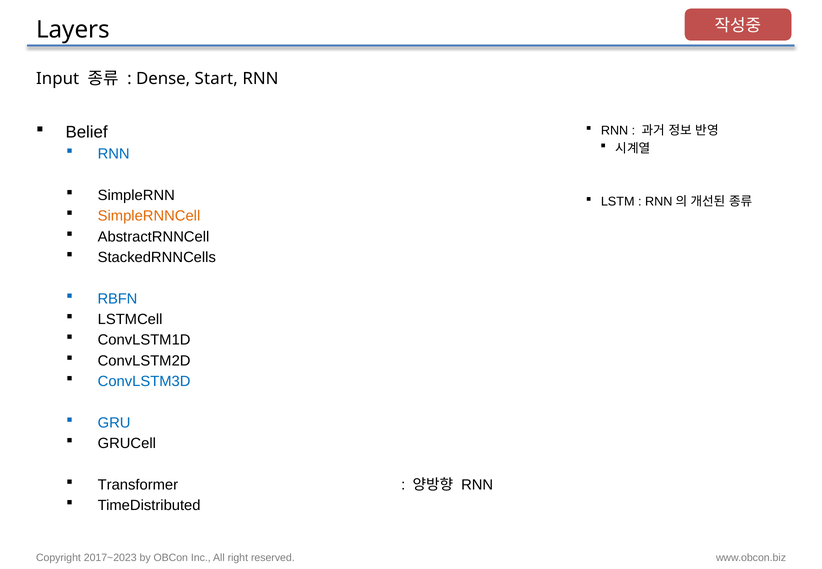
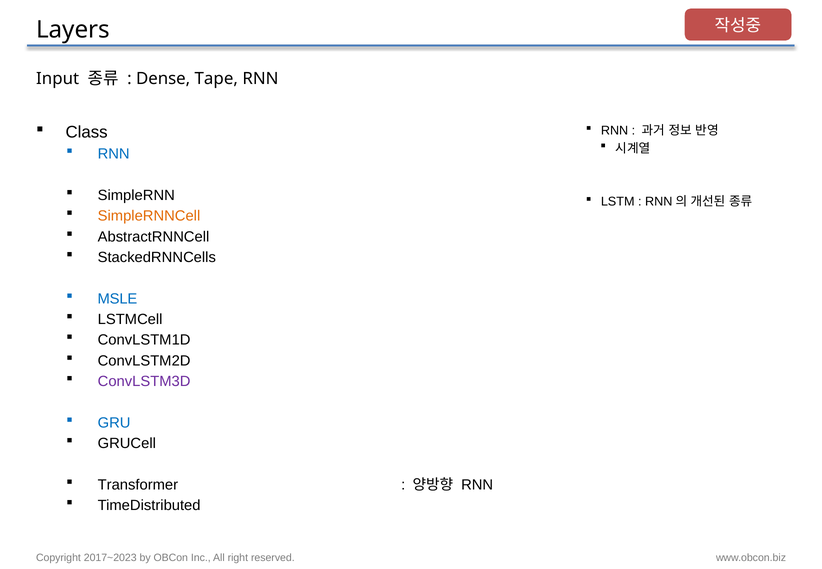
Start: Start -> Tape (216, 78)
Belief: Belief -> Class (87, 132)
RBFN: RBFN -> MSLE (117, 299)
ConvLSTM3D colour: blue -> purple (144, 381)
